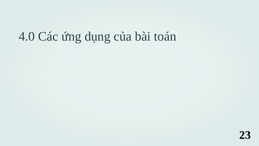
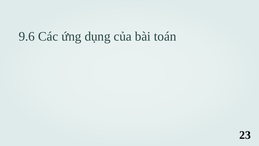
4.0: 4.0 -> 9.6 (27, 36)
